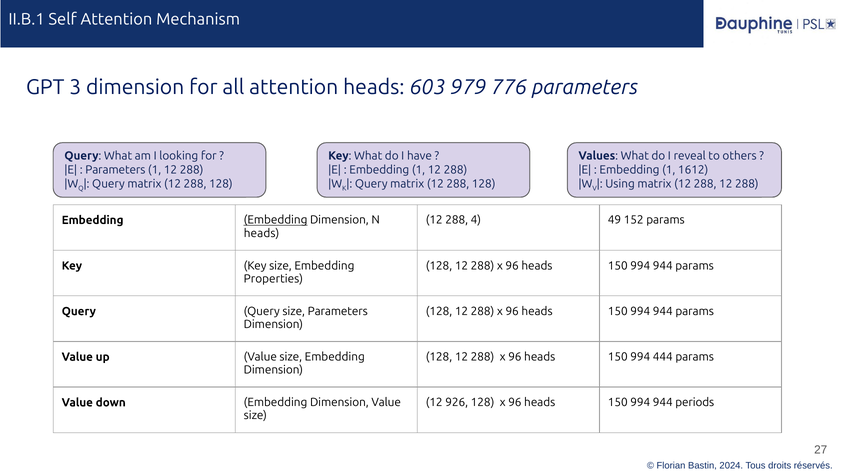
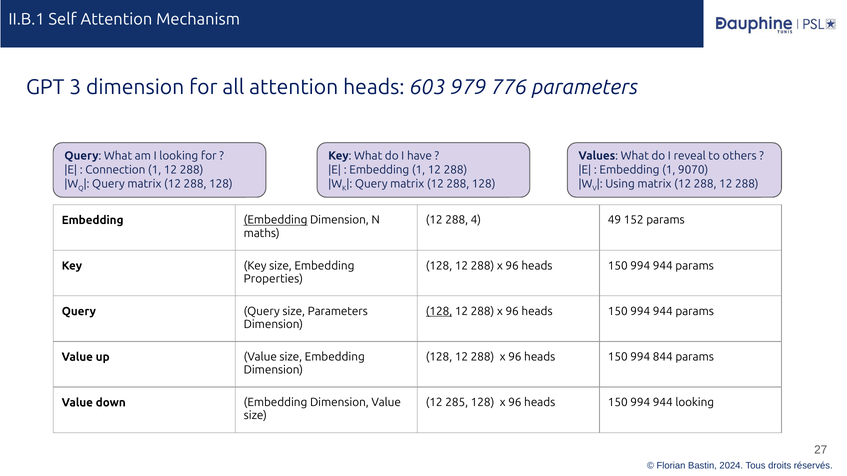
Parameters: Parameters -> Connection (115, 170)
1612: 1612 -> 9070 (693, 170)
heads: heads -> maths (262, 233)
128 underline: none -> present (439, 312)
444: 444 -> 844 (663, 357)
926: 926 -> 285 (457, 403)
944 periods: periods -> looking (695, 403)
